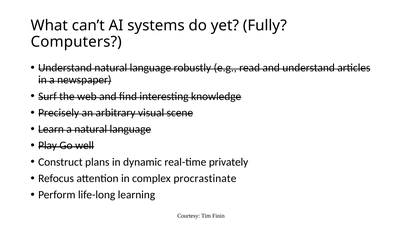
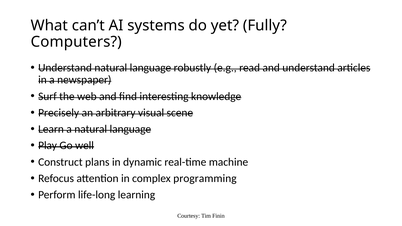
privately: privately -> machine (229, 162)
procrastinate: procrastinate -> programming (205, 178)
